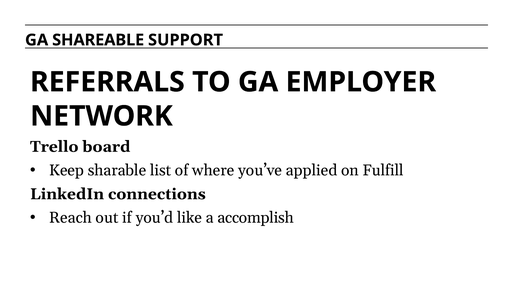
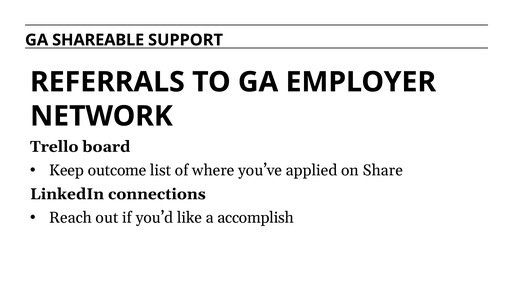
sharable: sharable -> outcome (117, 171)
Fulfill: Fulfill -> Share (383, 171)
